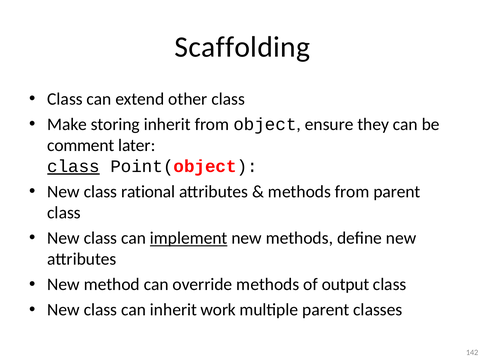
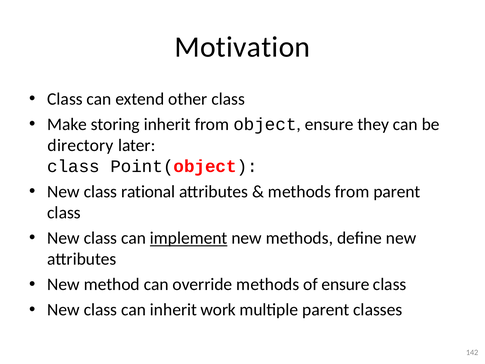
Scaffolding: Scaffolding -> Motivation (242, 47)
comment: comment -> directory (81, 145)
class underline: present -> none (74, 166)
of output: output -> ensure (345, 284)
